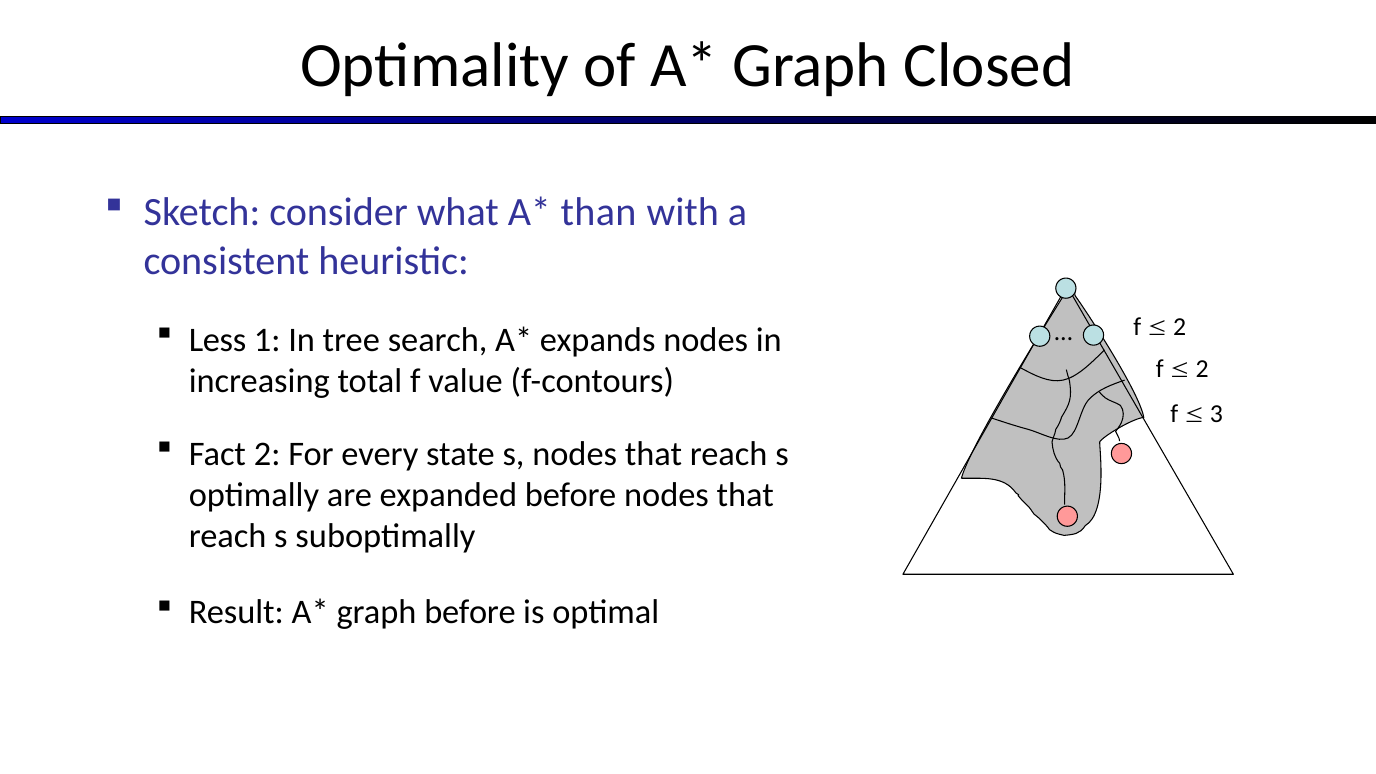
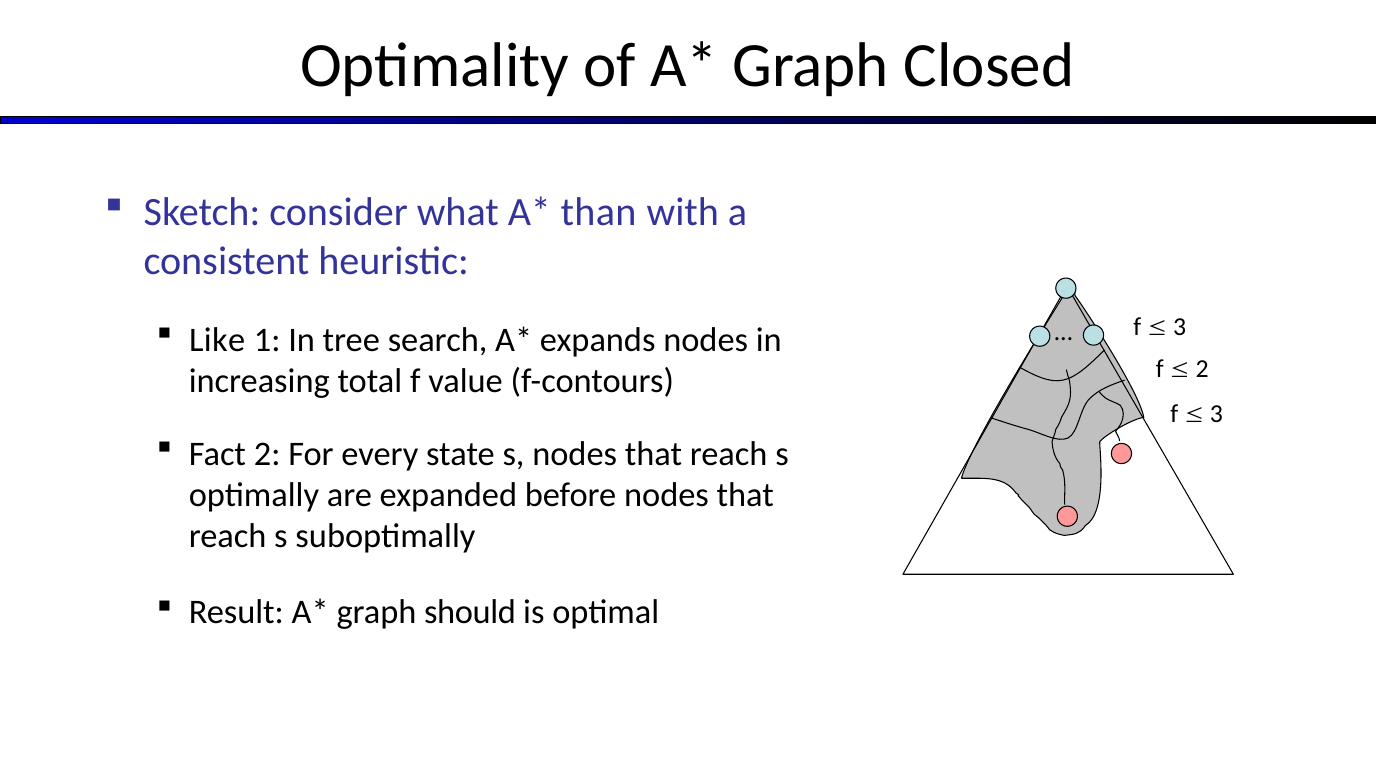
2: 2 -> 3 (1180, 327)
Less: Less -> Like (217, 340)
graph before: before -> should (470, 613)
